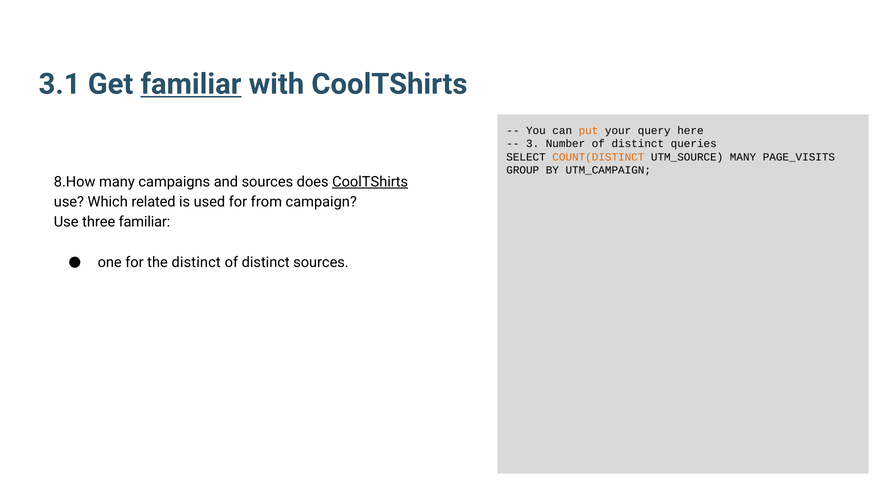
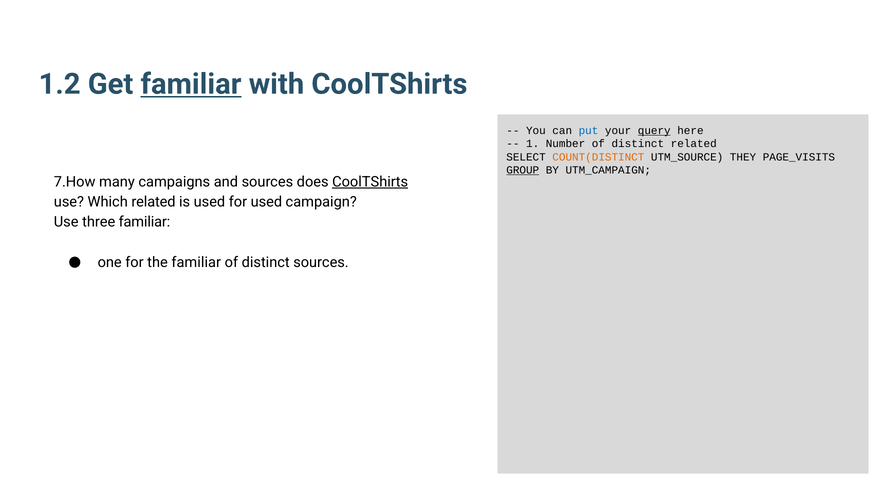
3.1: 3.1 -> 1.2 (60, 84)
put colour: orange -> blue (589, 131)
query underline: none -> present (654, 131)
3: 3 -> 1 (533, 144)
distinct queries: queries -> related (694, 144)
UTM_SOURCE MANY: MANY -> THEY (743, 157)
GROUP underline: none -> present (523, 170)
8.How: 8.How -> 7.How (75, 182)
for from: from -> used (266, 202)
the distinct: distinct -> familiar (196, 262)
